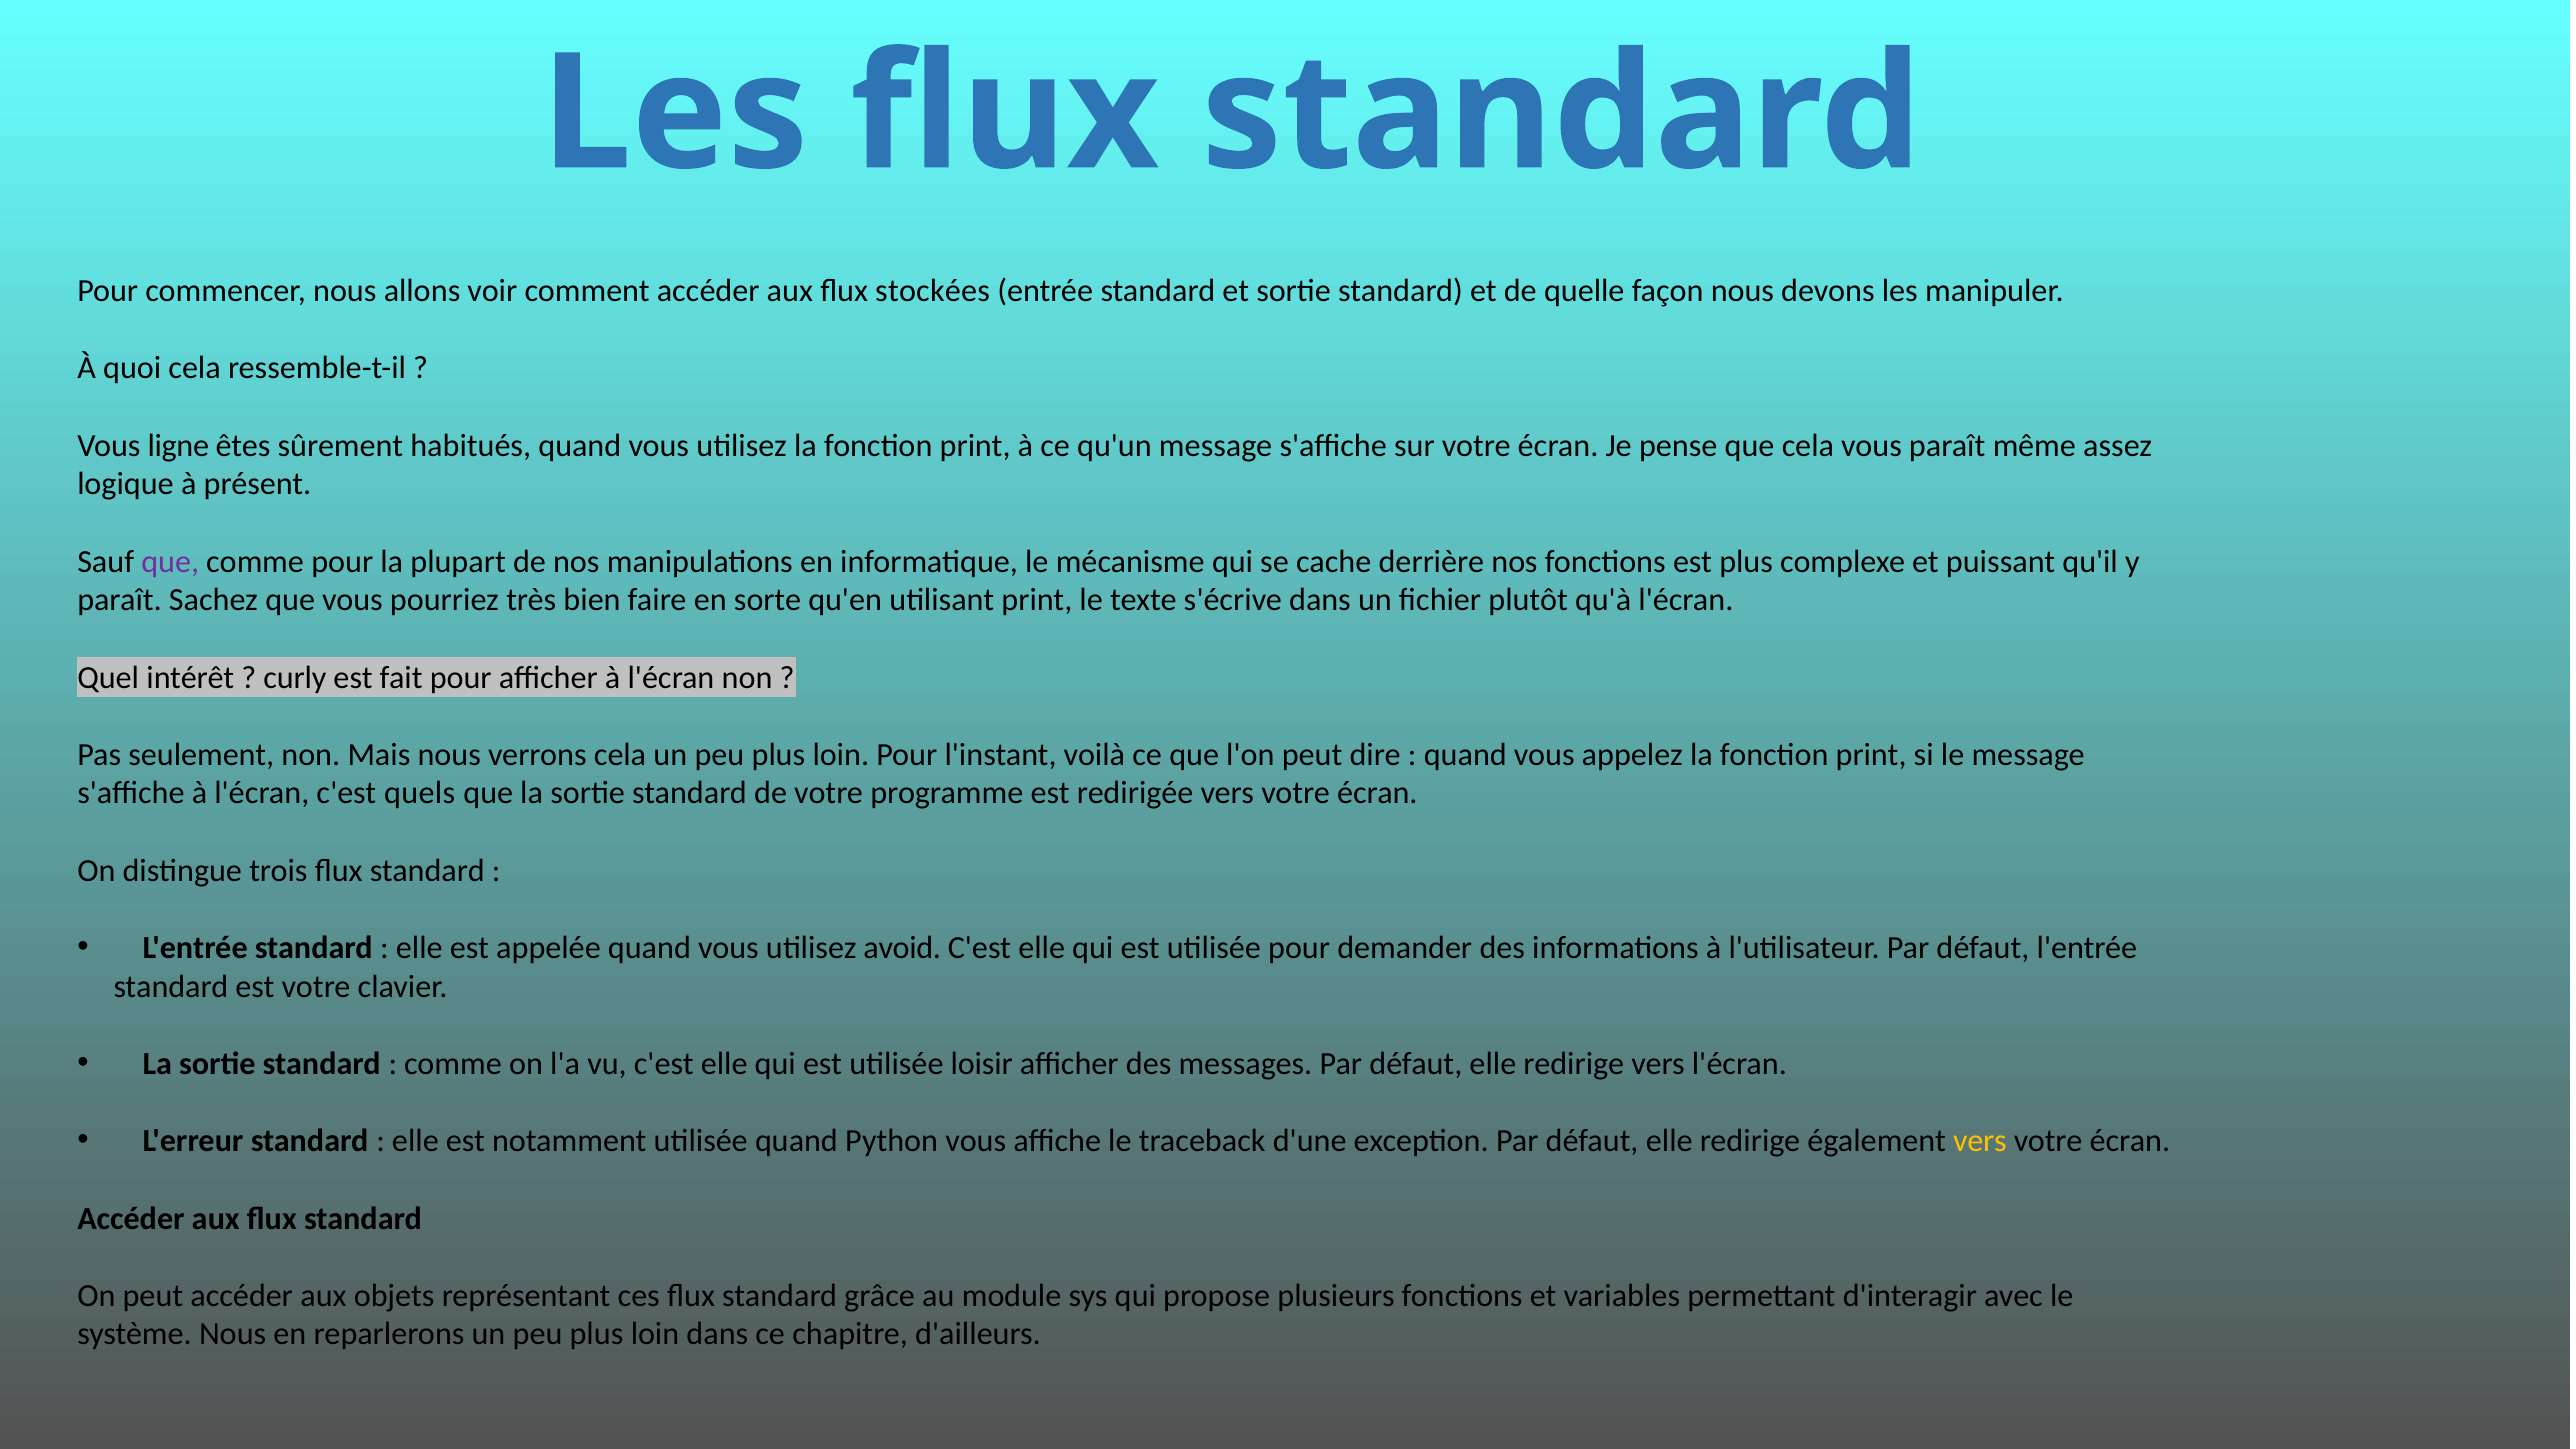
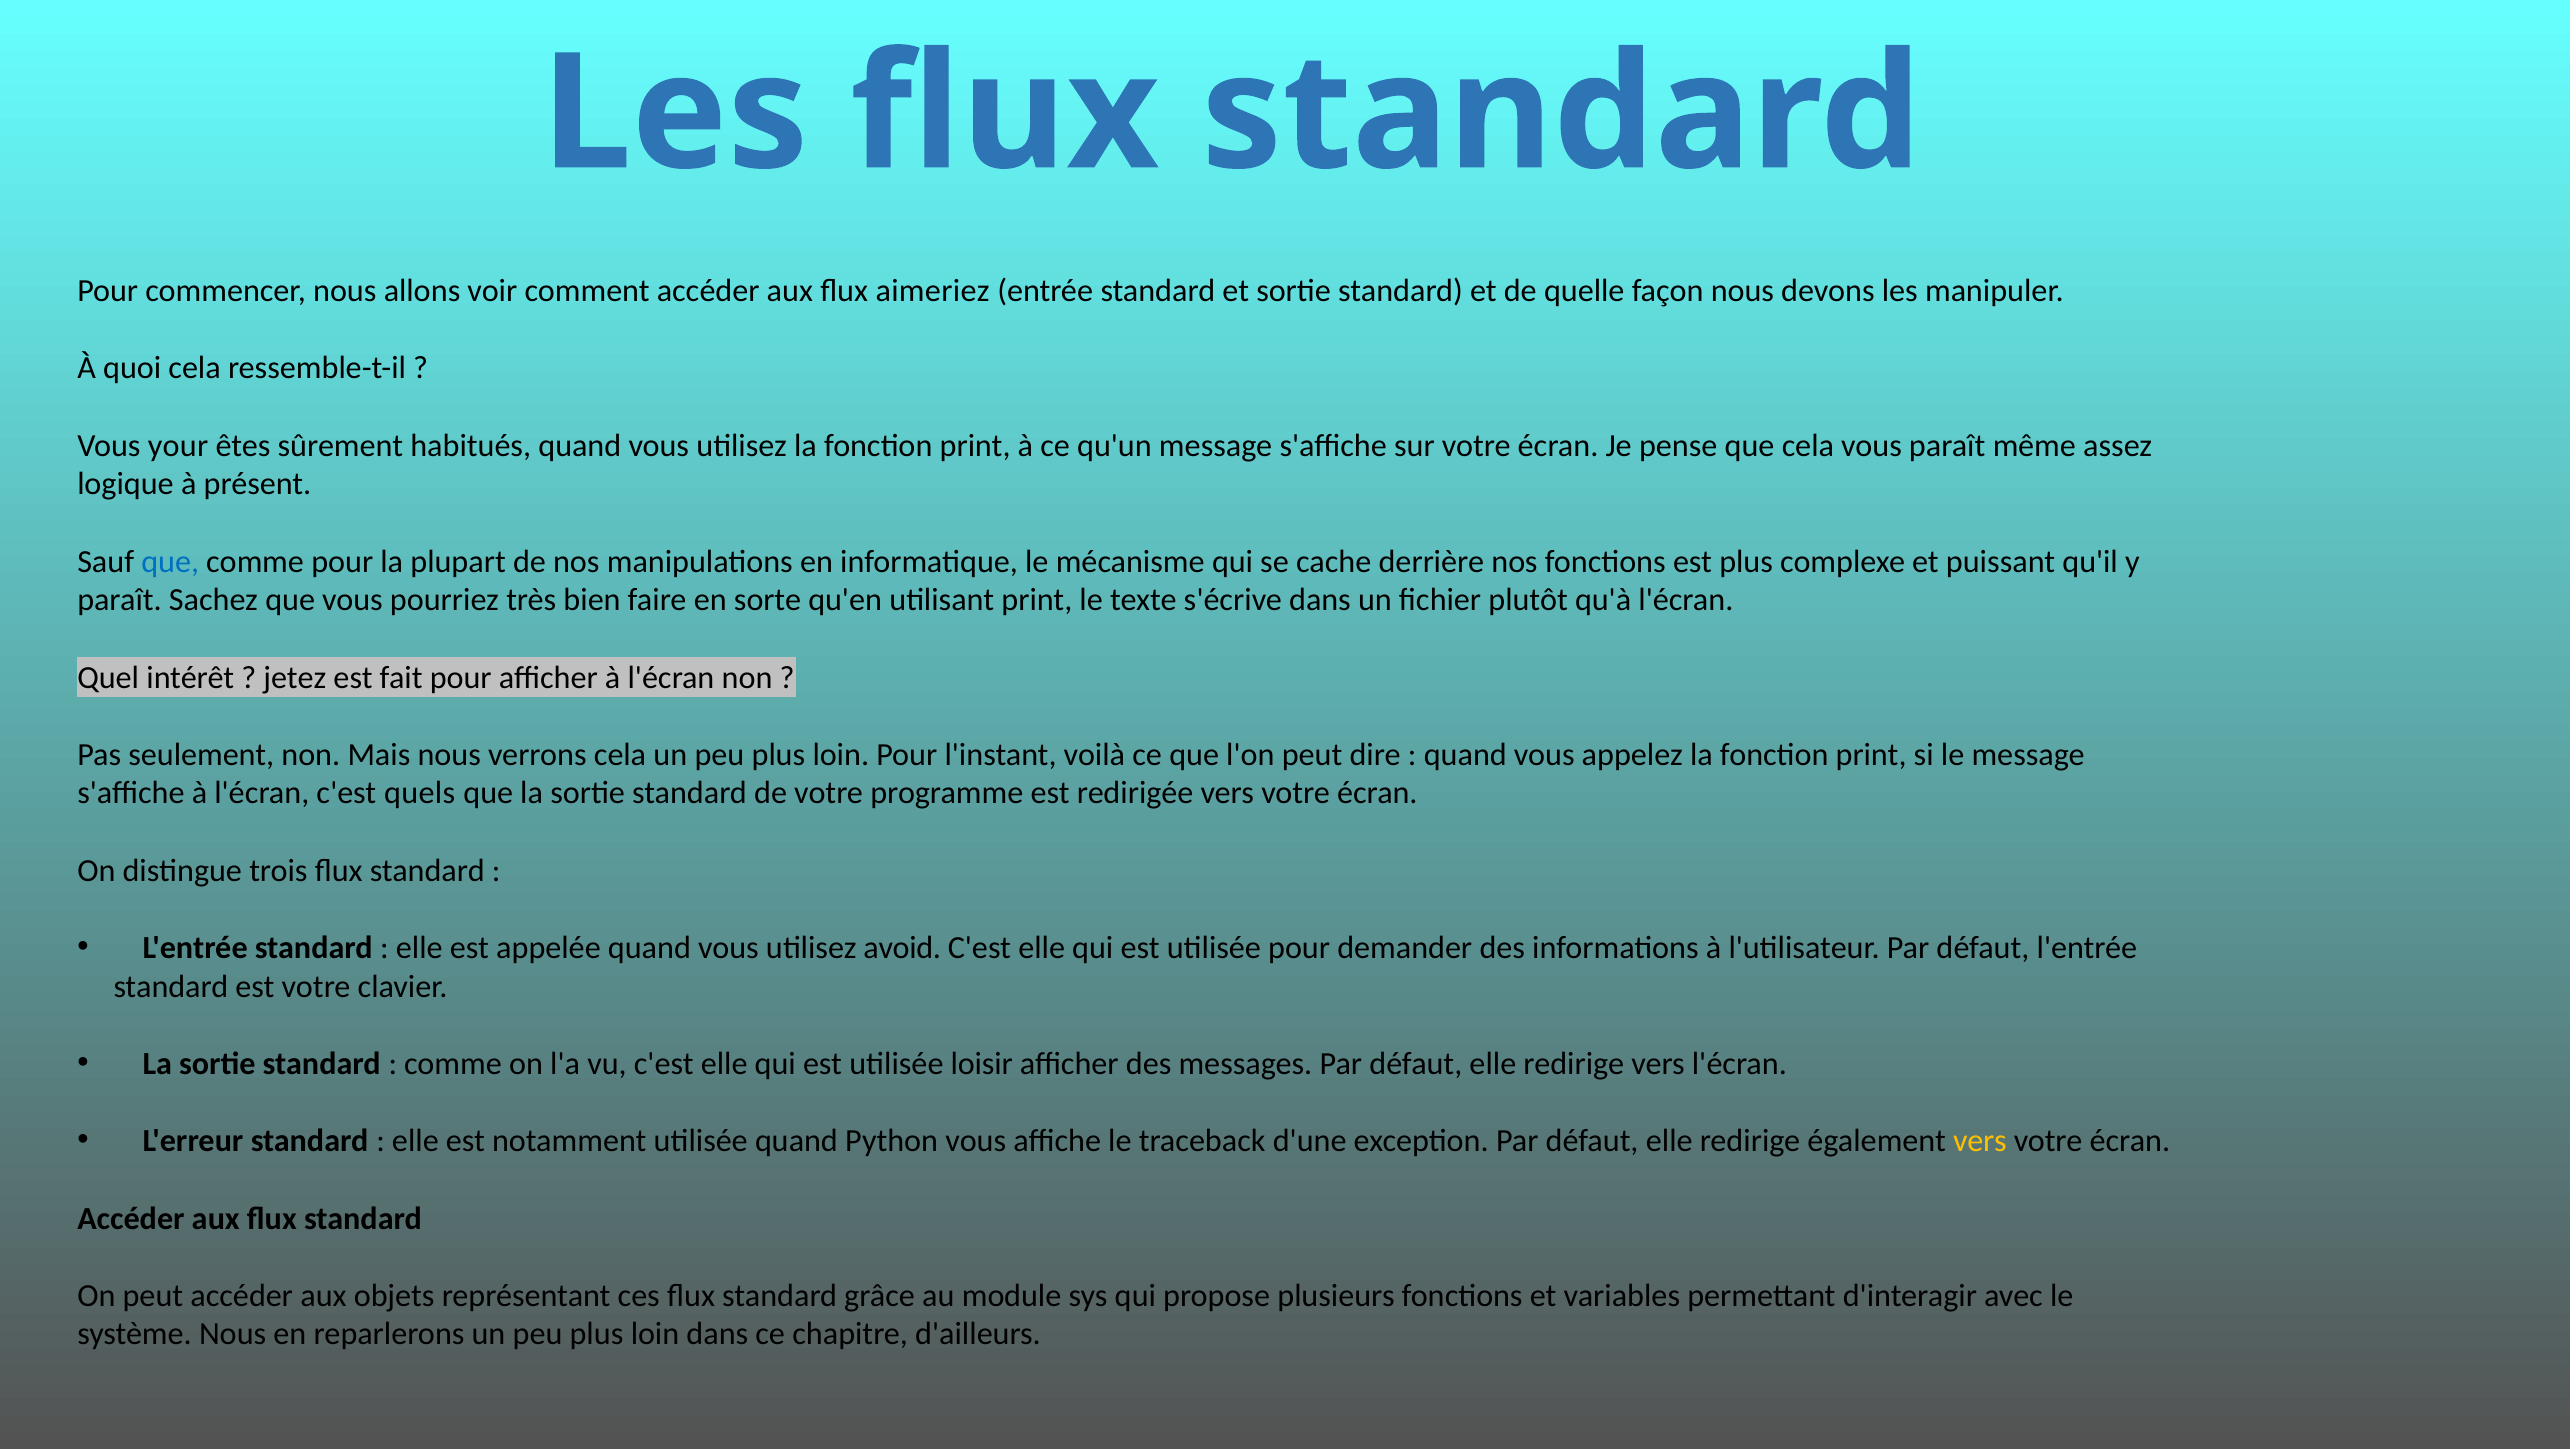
stockées: stockées -> aimeriez (933, 291)
ligne: ligne -> your (178, 446)
que colour: purple -> blue (170, 562)
curly: curly -> jetez (295, 677)
